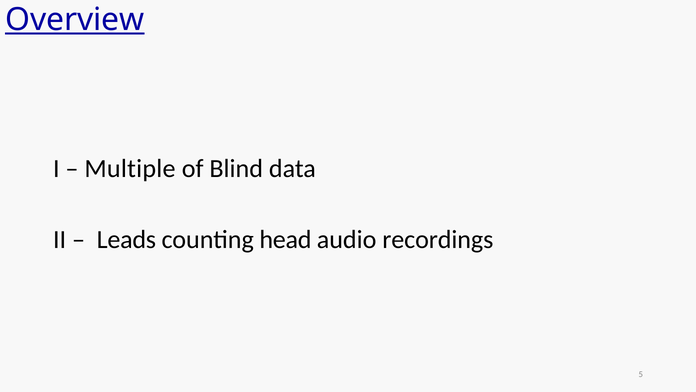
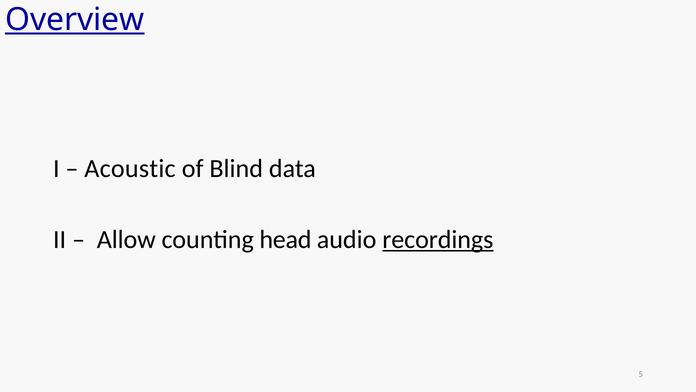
Multiple: Multiple -> Acoustic (130, 168)
Leads: Leads -> Allow (126, 239)
recordings underline: none -> present (438, 239)
